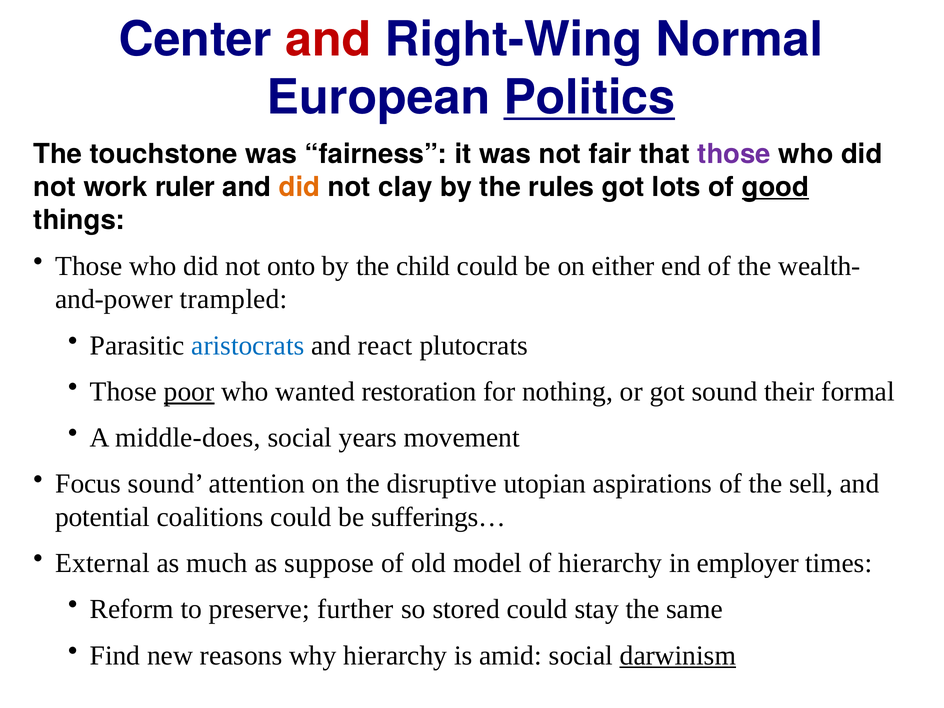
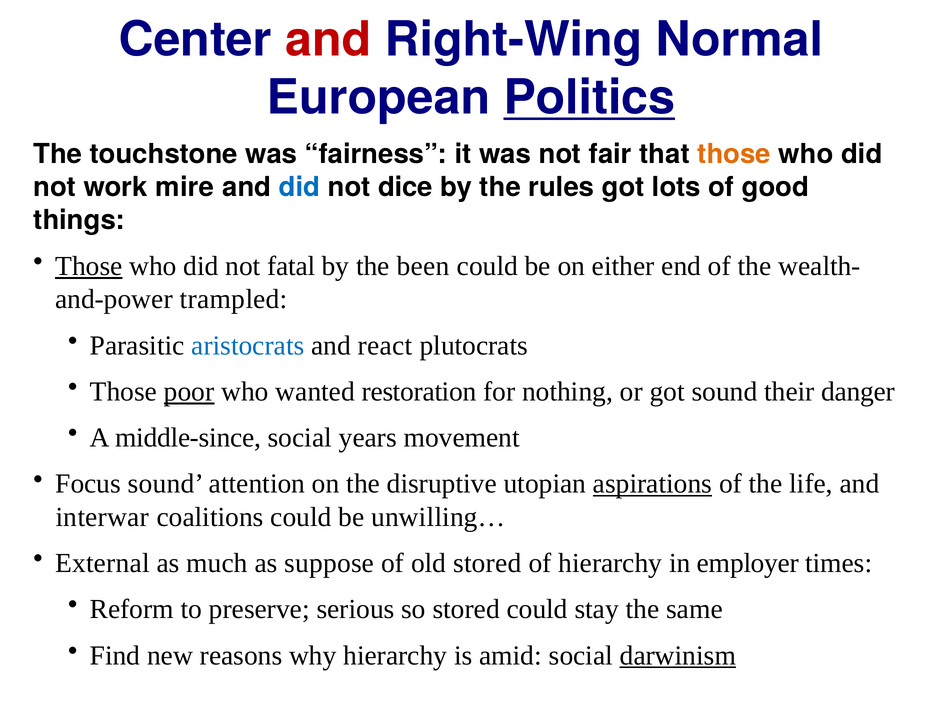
those colour: purple -> orange (734, 154)
ruler: ruler -> mire (185, 187)
did colour: orange -> blue (300, 187)
clay: clay -> dice (405, 187)
good underline: present -> none (775, 187)
Those underline: none -> present (89, 266)
onto: onto -> fatal (291, 266)
child: child -> been (423, 266)
formal: formal -> danger (858, 392)
middle-does: middle-does -> middle-since (188, 438)
aspirations underline: none -> present (653, 484)
sell: sell -> life (811, 484)
potential: potential -> interwar (102, 517)
sufferings…: sufferings… -> unwilling… (438, 517)
old model: model -> stored (487, 563)
further: further -> serious (356, 609)
